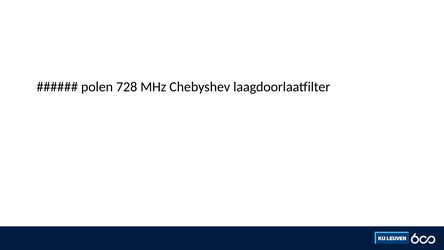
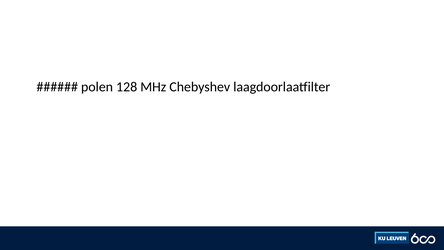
728: 728 -> 128 (127, 87)
